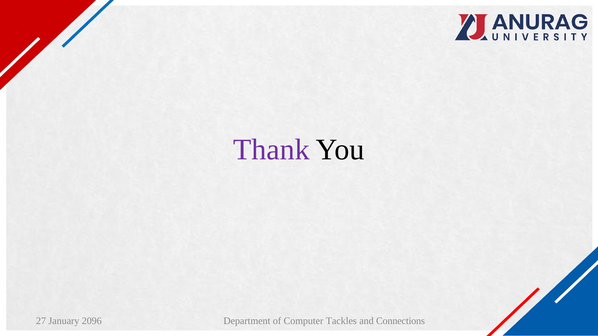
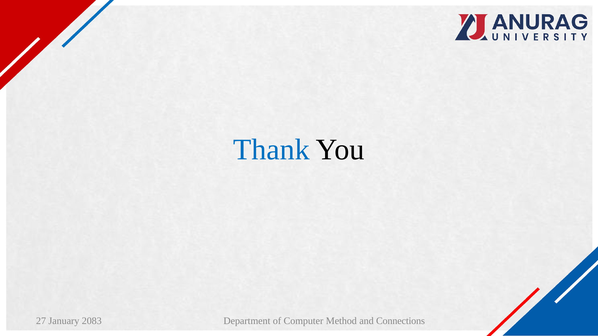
Thank colour: purple -> blue (271, 150)
2096: 2096 -> 2083 (92, 321)
Tackles: Tackles -> Method (341, 321)
